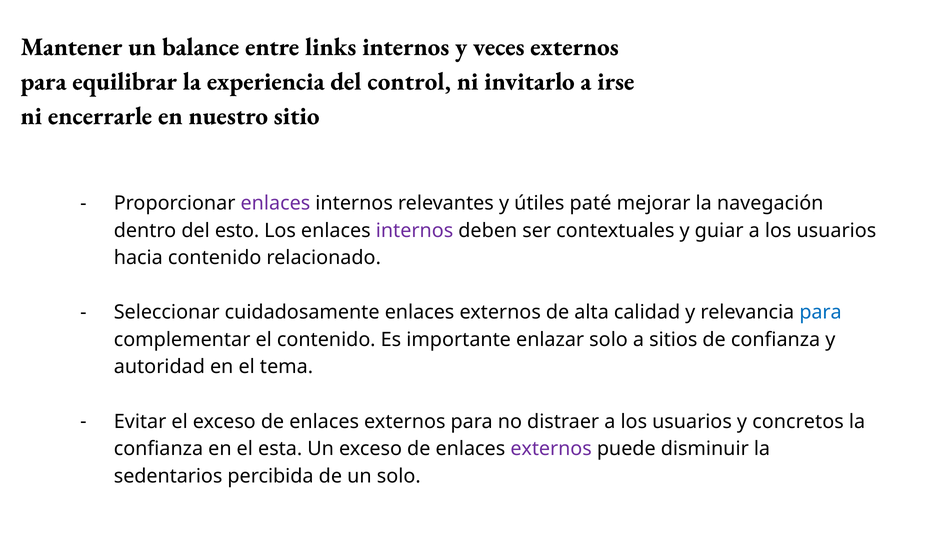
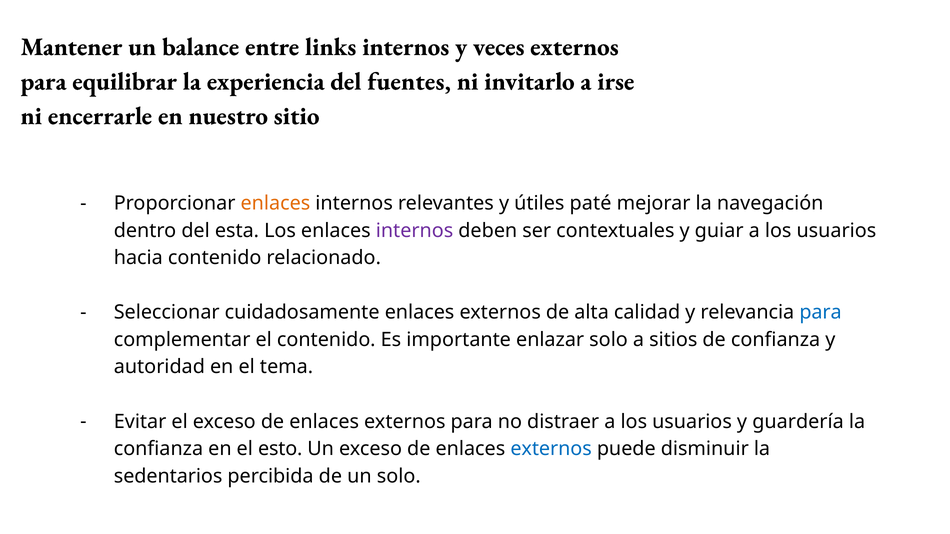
control: control -> fuentes (409, 81)
enlaces colour: purple -> orange (275, 203)
esto: esto -> esta (237, 231)
concretos: concretos -> guardería (798, 422)
esta: esta -> esto (280, 449)
externos colour: purple -> blue (551, 449)
